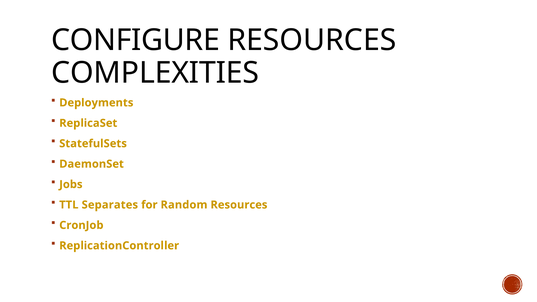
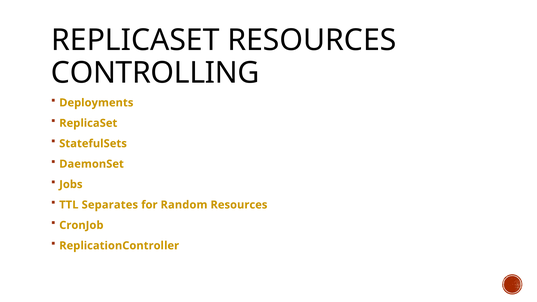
CONFIGURE: CONFIGURE -> REPLICASET (135, 40)
COMPLEXITIES: COMPLEXITIES -> CONTROLLING (155, 73)
